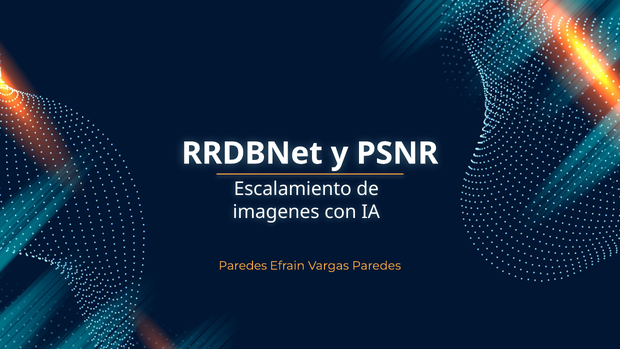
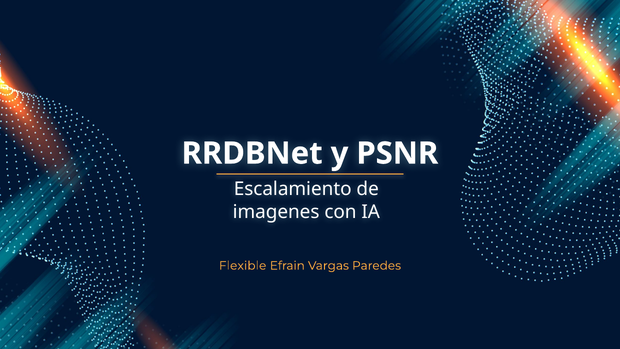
Paredes: Paredes -> Flexible (243, 265)
